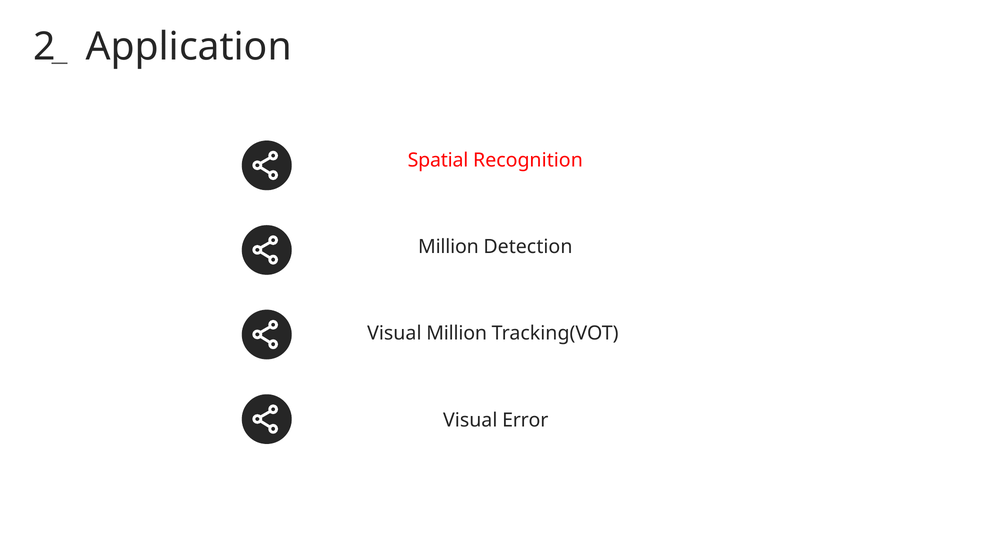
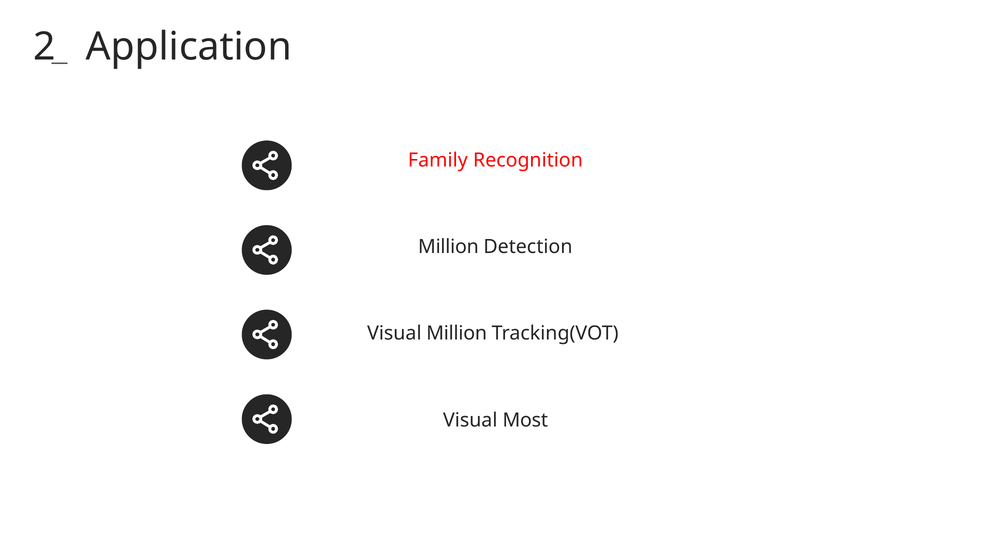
Spatial: Spatial -> Family (438, 160)
Error: Error -> Most (525, 420)
